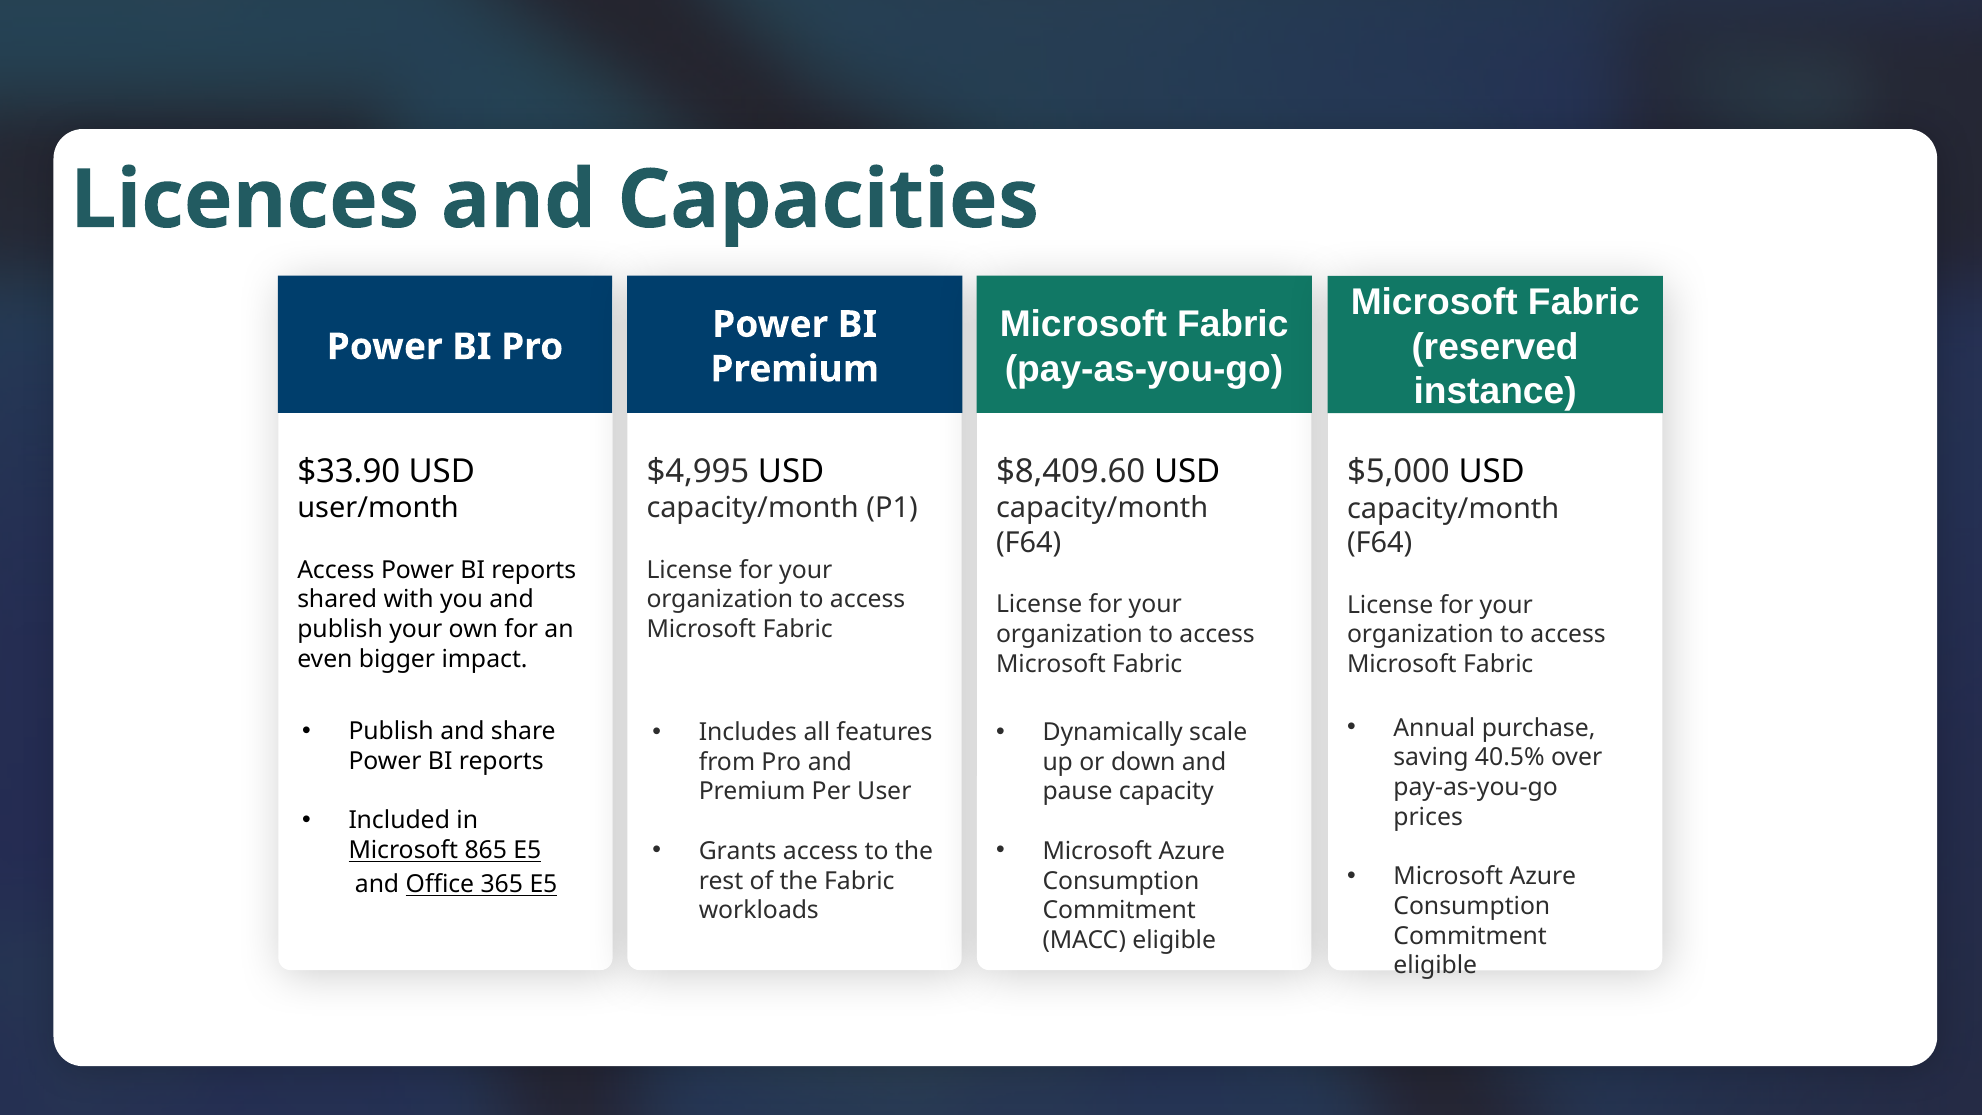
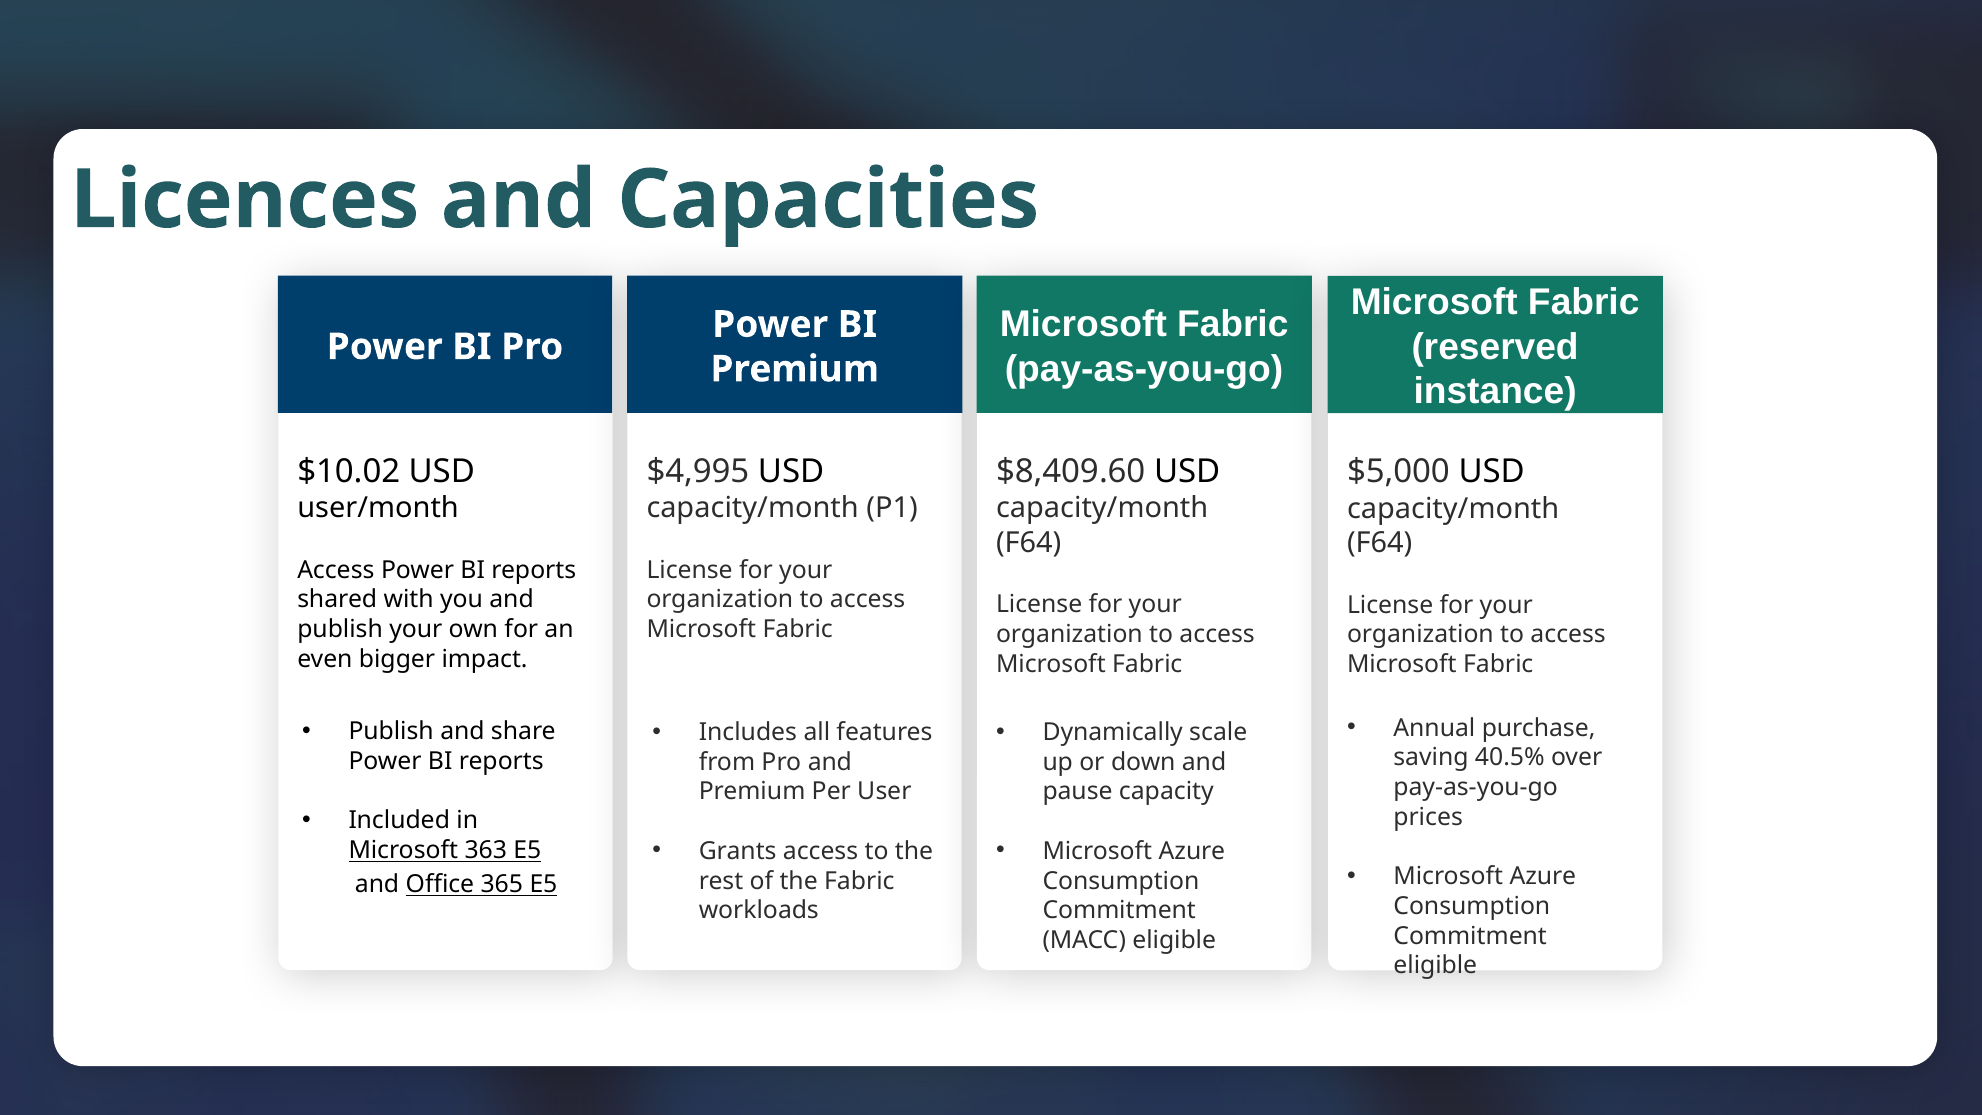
$33.90: $33.90 -> $10.02 (349, 471)
865: 865 -> 363 (486, 850)
